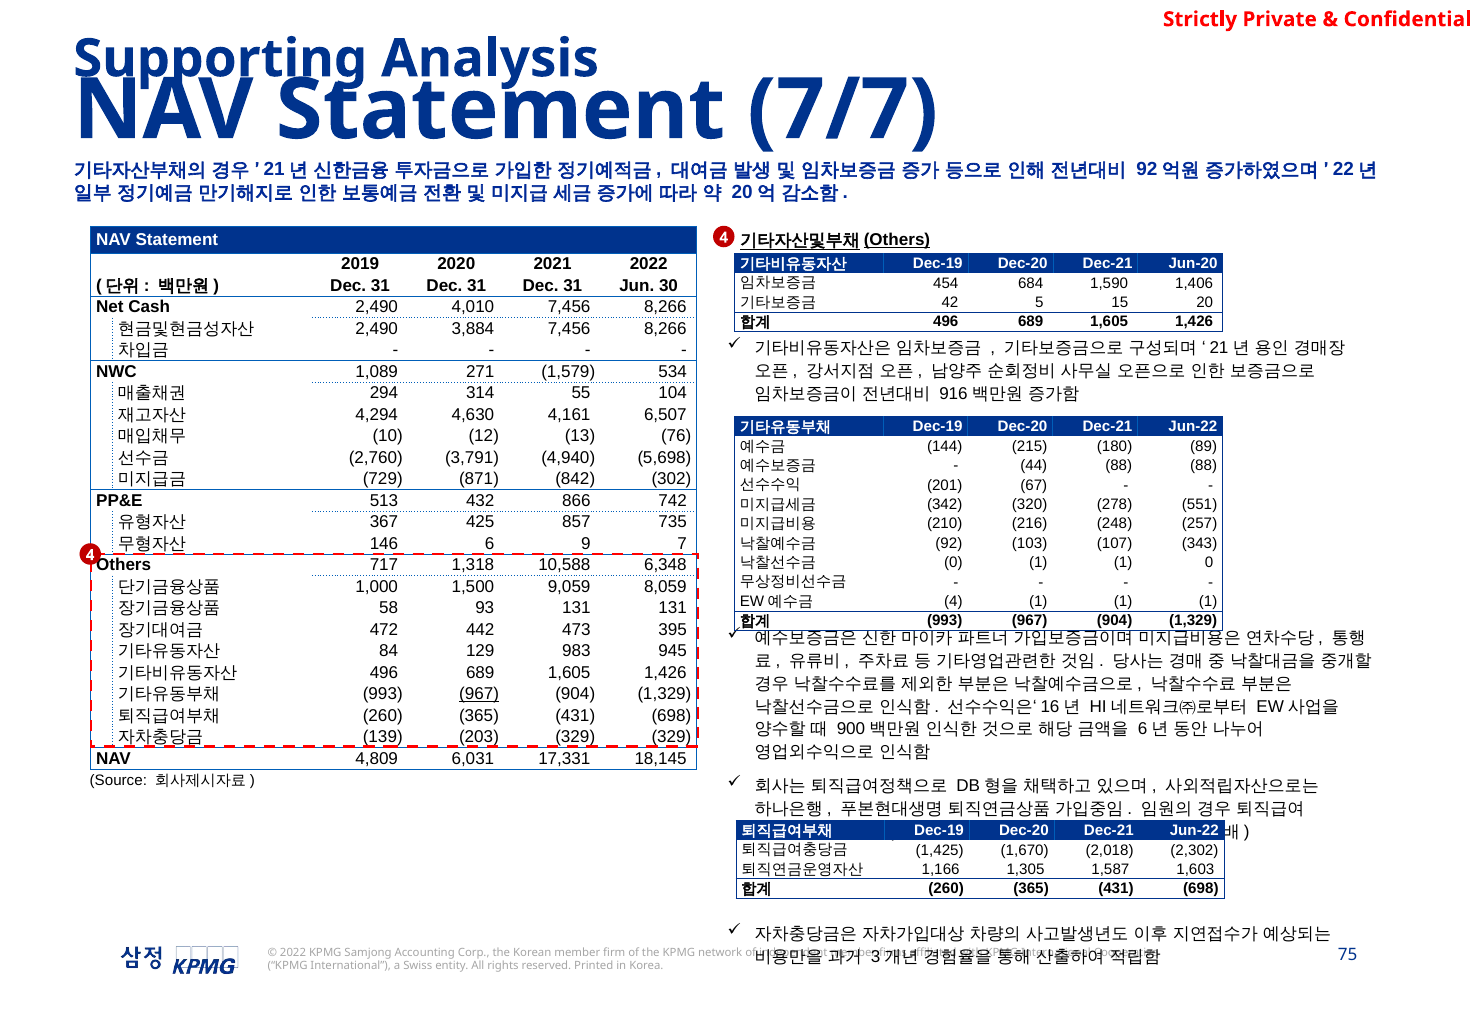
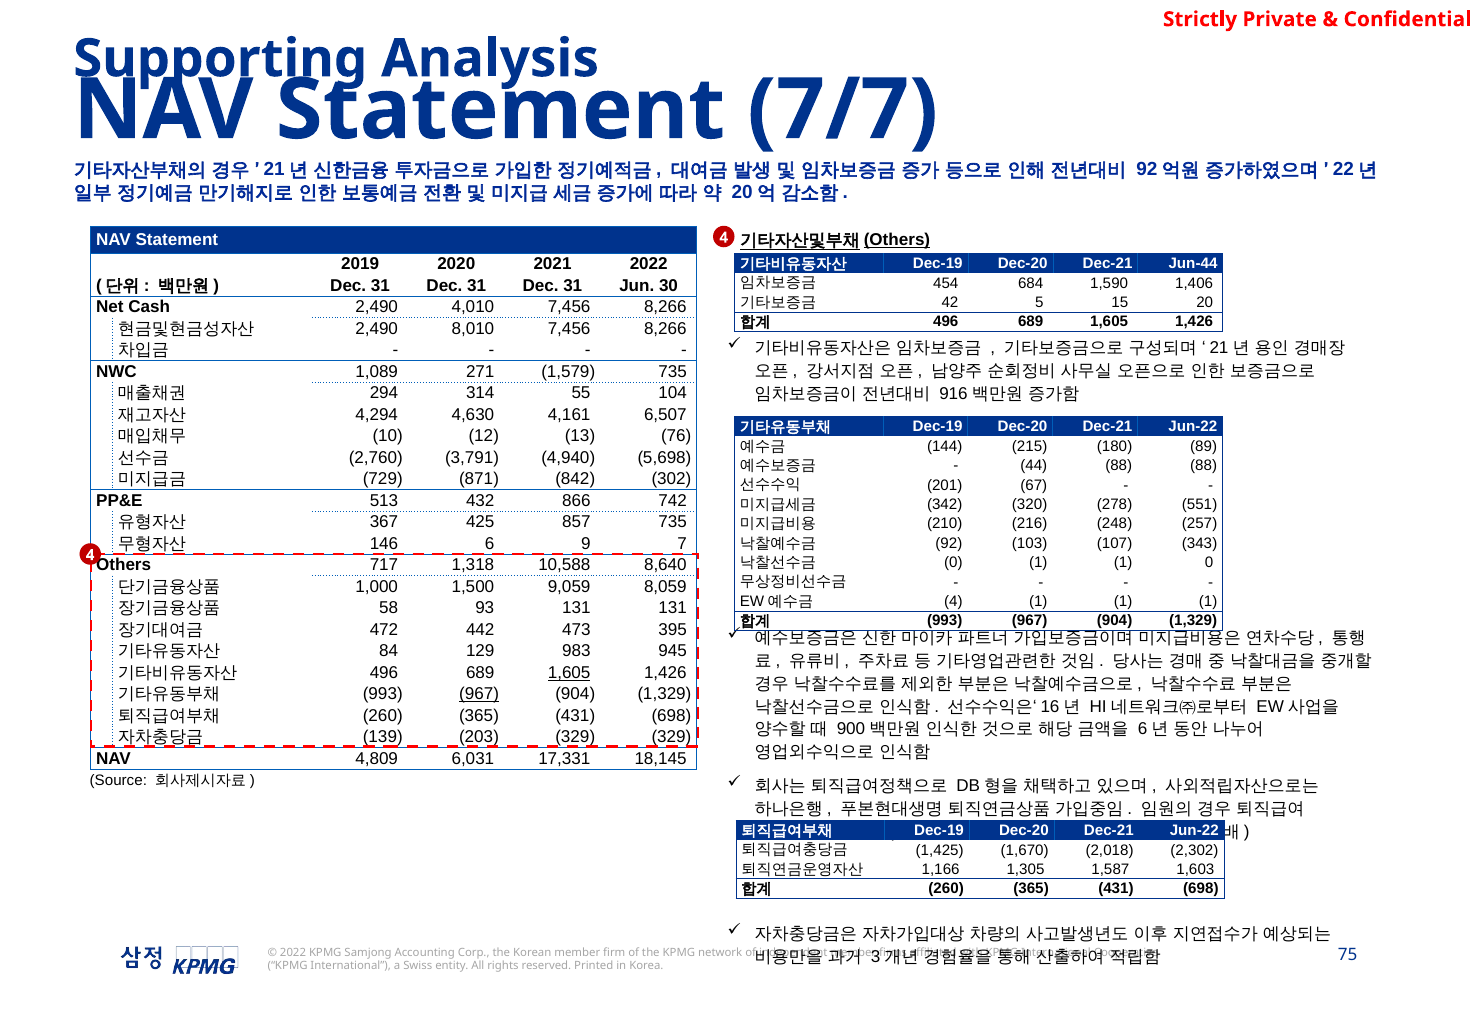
Jun-20: Jun-20 -> Jun-44 (1193, 264)
3,884: 3,884 -> 8,010 (473, 329)
1,579 534: 534 -> 735 (673, 372)
6,348: 6,348 -> 8,640 (665, 565)
1,605 underline: none -> present (569, 673)
